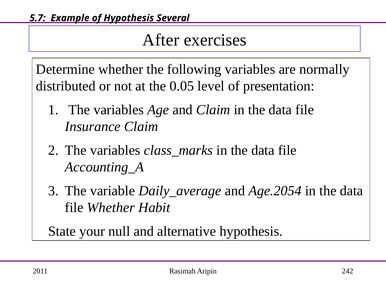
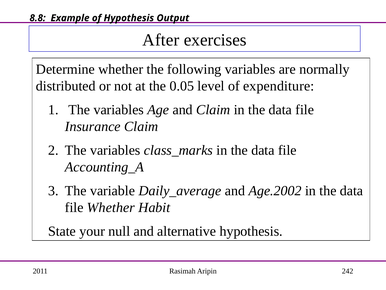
5.7: 5.7 -> 8.8 (38, 18)
Several: Several -> Output (173, 18)
presentation: presentation -> expenditure (279, 86)
Age.2054: Age.2054 -> Age.2002 (275, 190)
